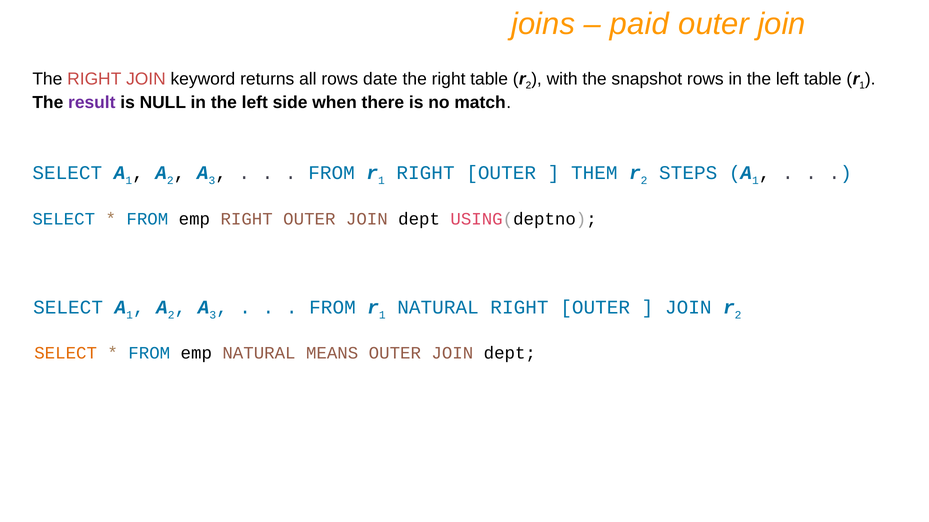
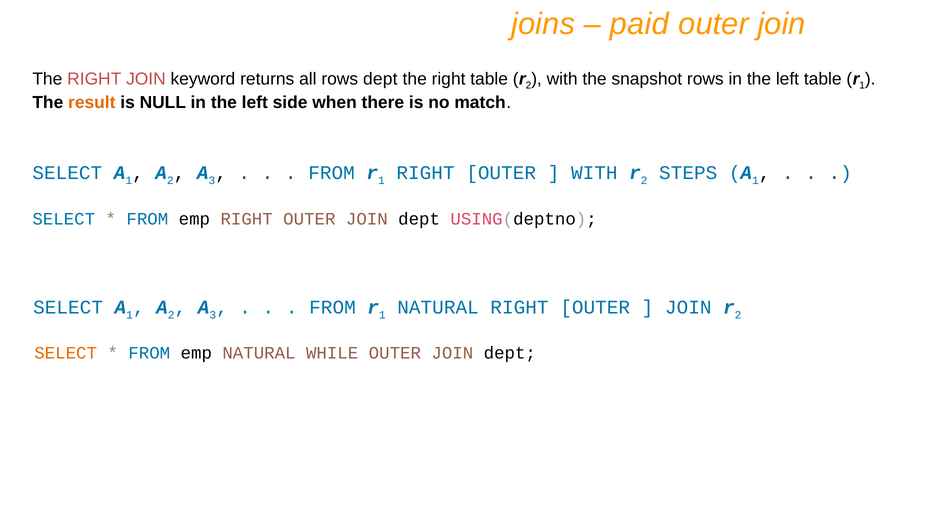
rows date: date -> dept (380, 79)
result colour: purple -> orange (92, 103)
THEM: THEM -> WITH (594, 173)
MEANS: MEANS -> WHILE (332, 353)
